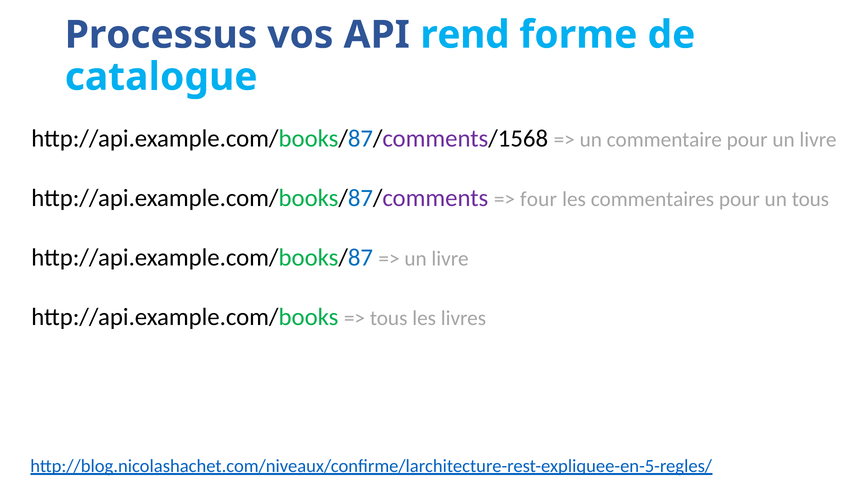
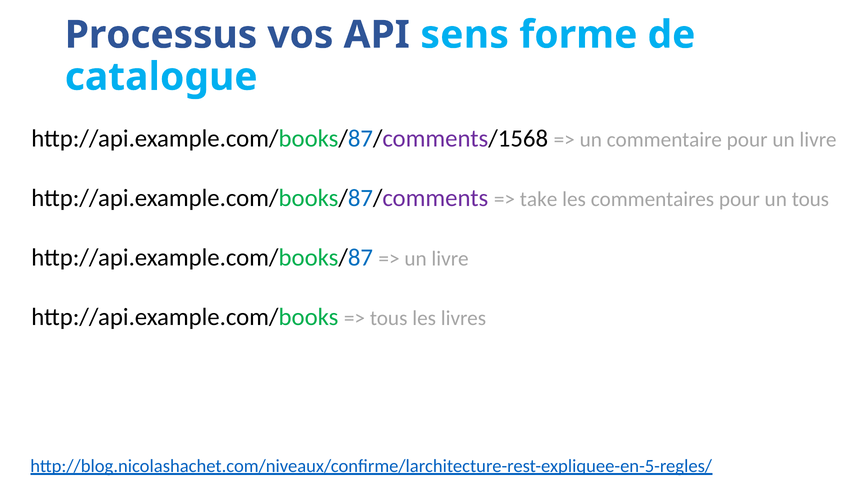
rend: rend -> sens (465, 35)
four: four -> take (539, 199)
